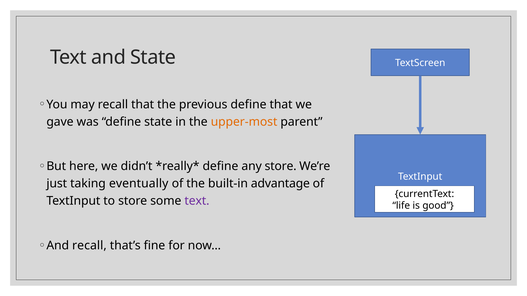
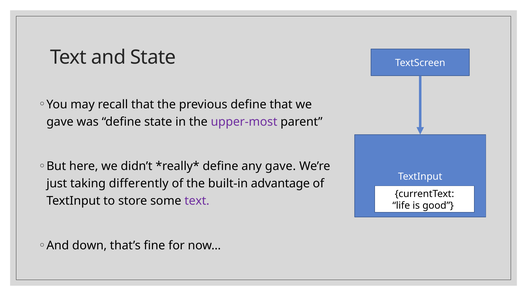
upper-most colour: orange -> purple (244, 122)
any store: store -> gave (280, 167)
eventually: eventually -> differently (139, 184)
And recall: recall -> down (89, 246)
